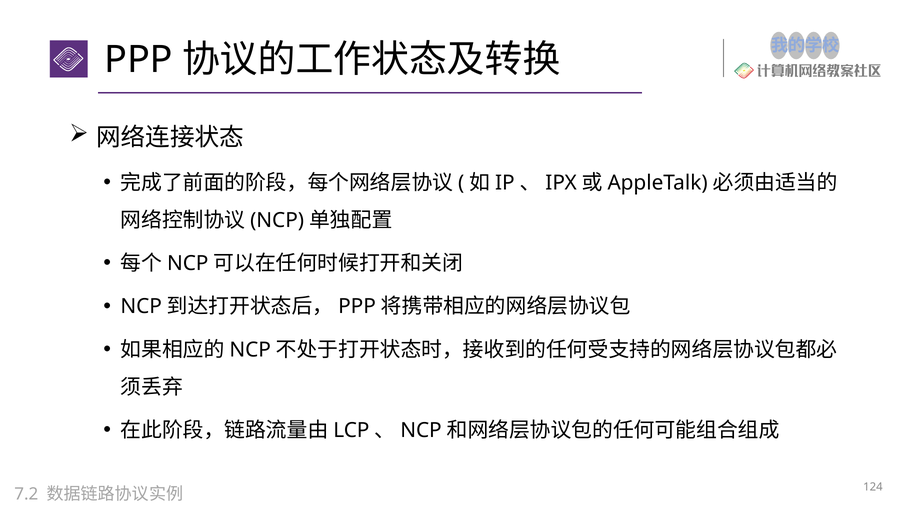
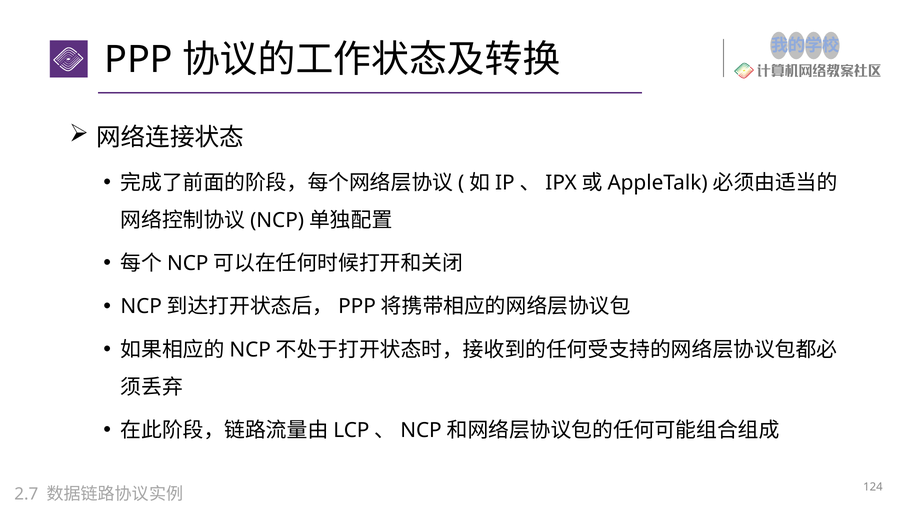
7.2: 7.2 -> 2.7 (26, 494)
